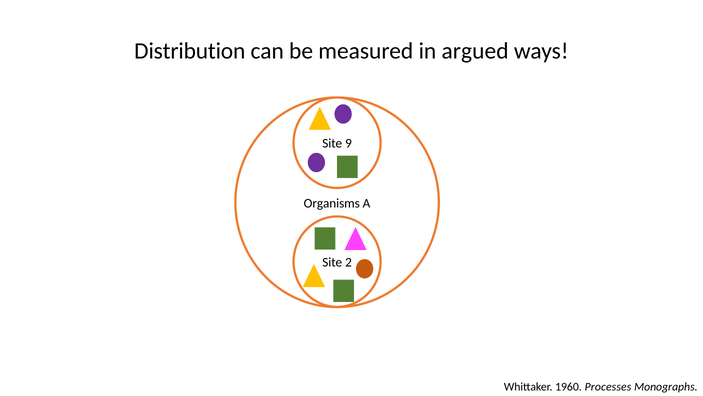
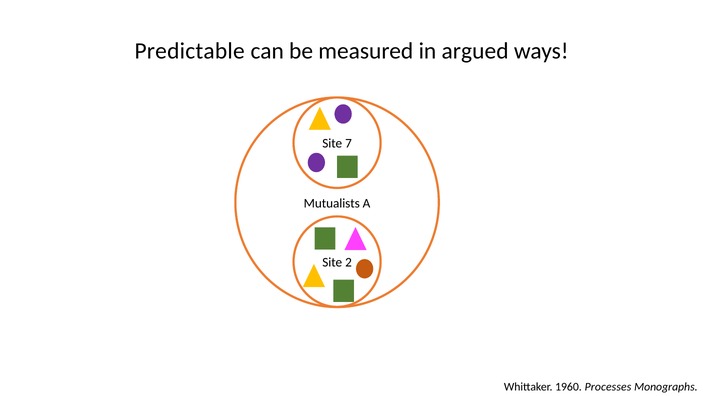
Distribution: Distribution -> Predictable (190, 51)
9: 9 -> 7 (348, 143)
Organisms: Organisms -> Mutualists (332, 203)
